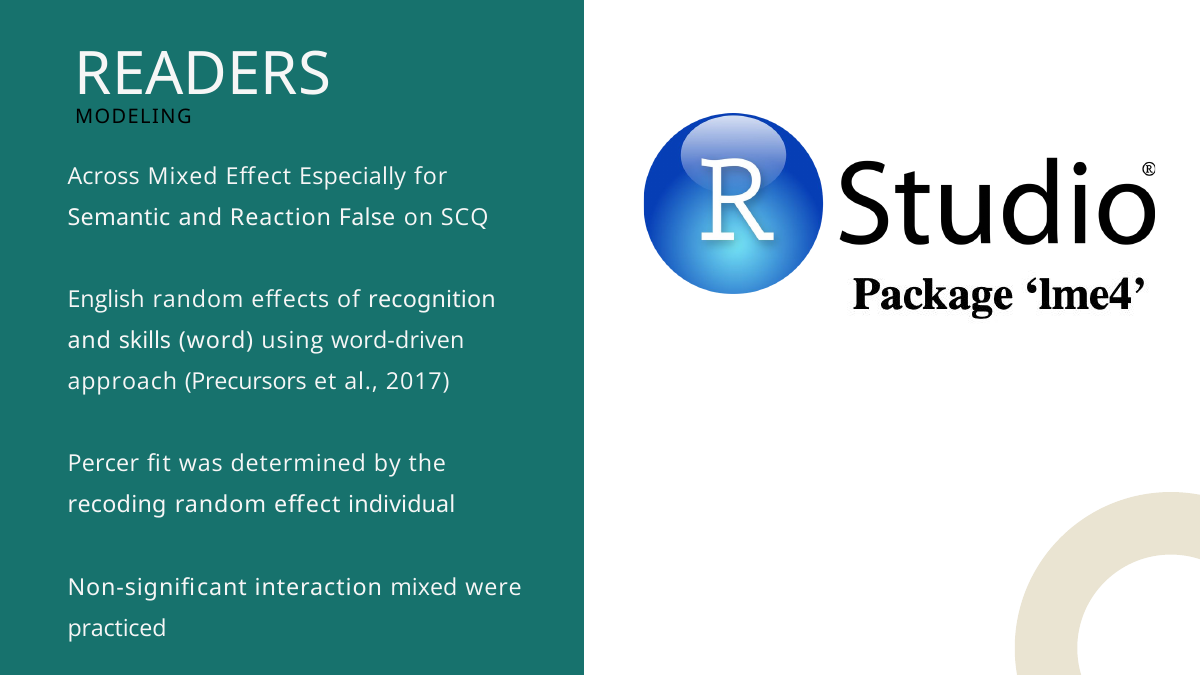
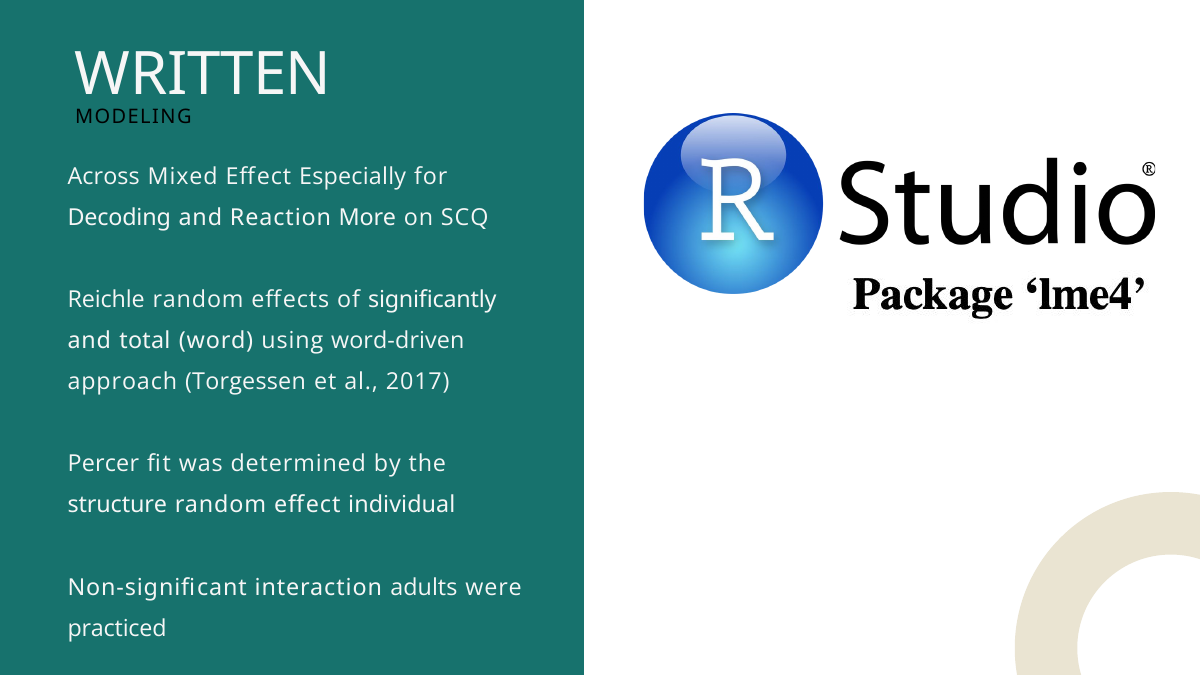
READERS: READERS -> WRITTEN (203, 75)
Semantic: Semantic -> Decoding (119, 218)
False: False -> More (367, 218)
English: English -> Reichle (106, 300)
recognition: recognition -> significantly (432, 300)
skills: skills -> total (145, 341)
Precursors: Precursors -> Torgessen (246, 382)
recoding: recoding -> structure (117, 505)
interaction mixed: mixed -> adults (424, 587)
